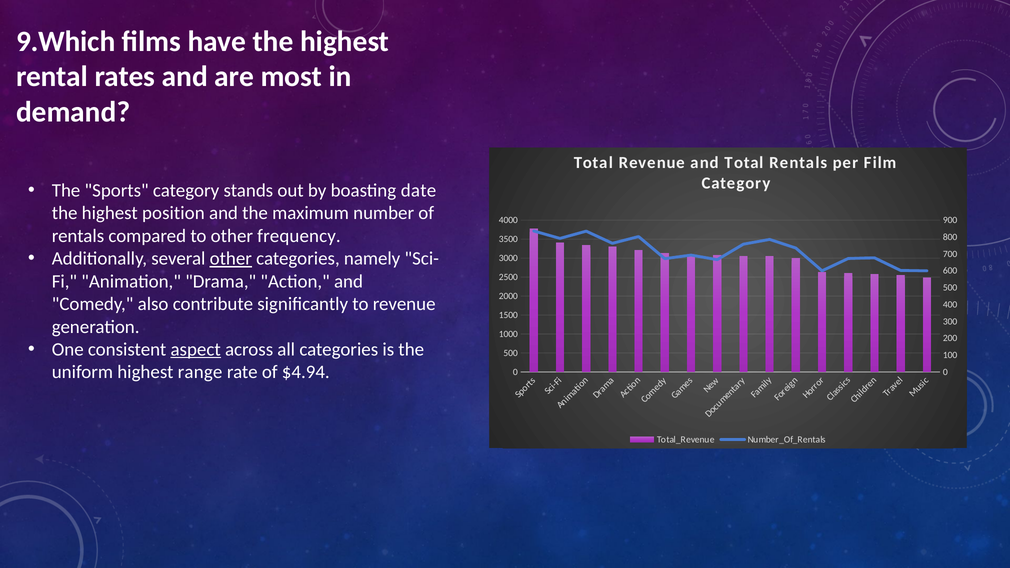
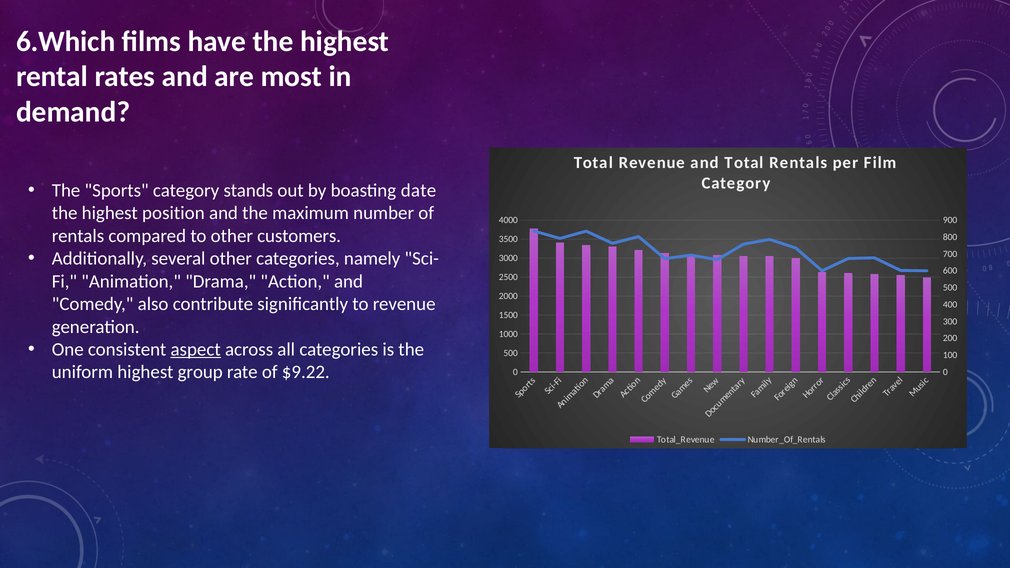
9.Which: 9.Which -> 6.Which (66, 41)
frequency: frequency -> customers (299, 236)
other underline: present -> none (231, 259)
range: range -> group (200, 372)
$4.94: $4.94 -> $9.22 (306, 372)
